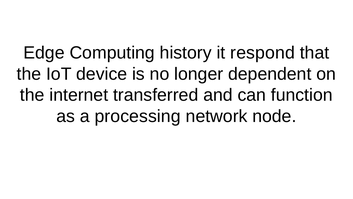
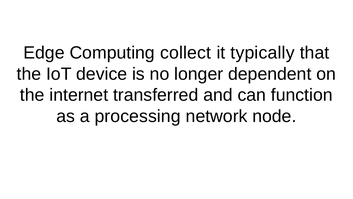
history: history -> collect (186, 53)
respond: respond -> typically (263, 53)
